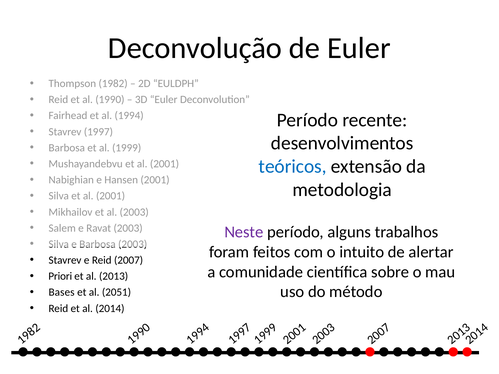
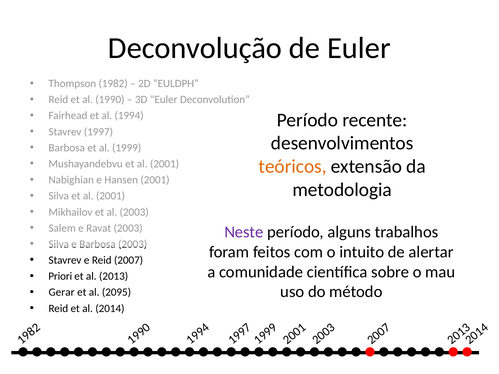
teóricos colour: blue -> orange (293, 167)
Bases: Bases -> Gerar (62, 293)
2051: 2051 -> 2095 (116, 293)
